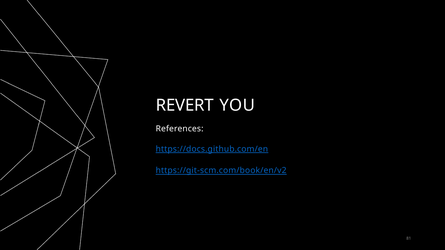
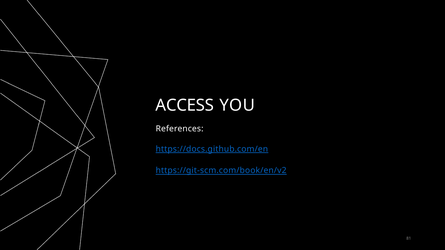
REVERT: REVERT -> ACCESS (185, 105)
